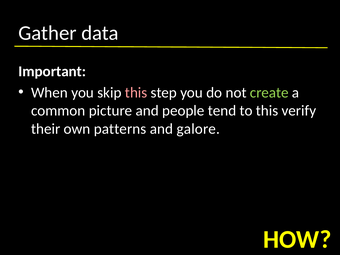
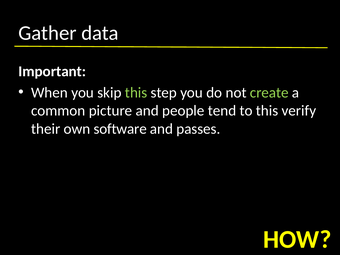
this colour: pink -> light green (136, 93)
patterns: patterns -> software (120, 129)
galore: galore -> passes (198, 129)
